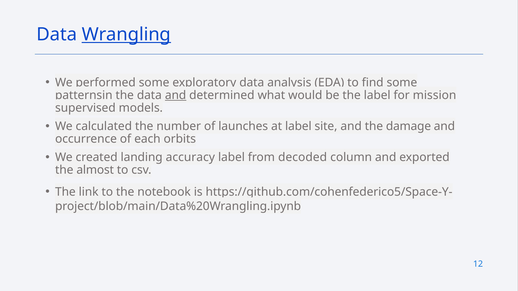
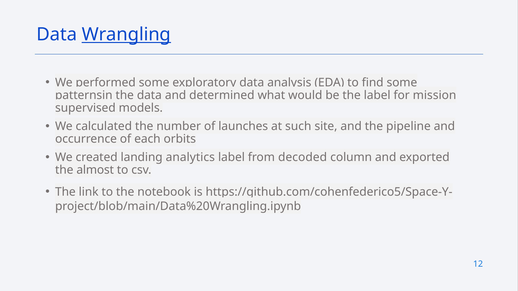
and underline: present -> none (176, 95)
at label: label -> such (298, 126)
damage: damage -> pipeline (408, 126)
accuracy: accuracy -> analytics (190, 157)
